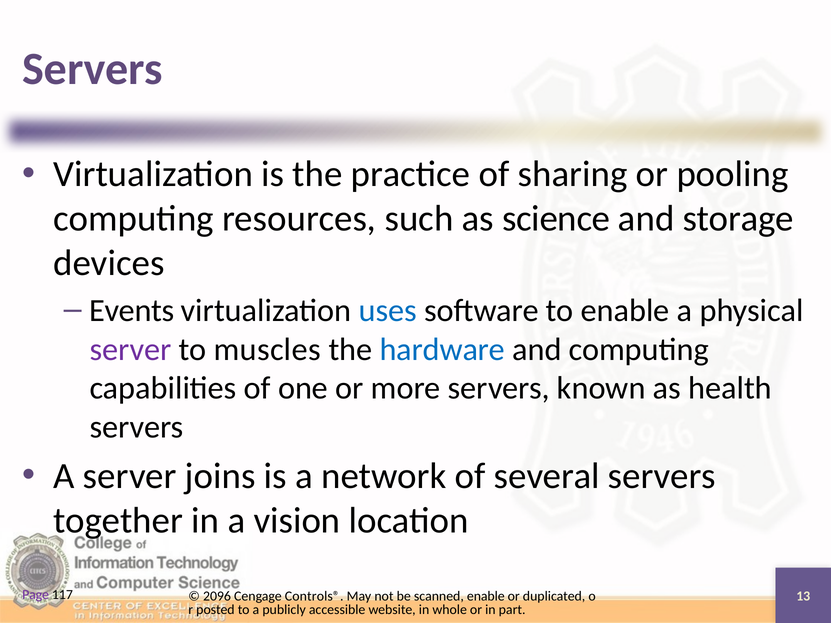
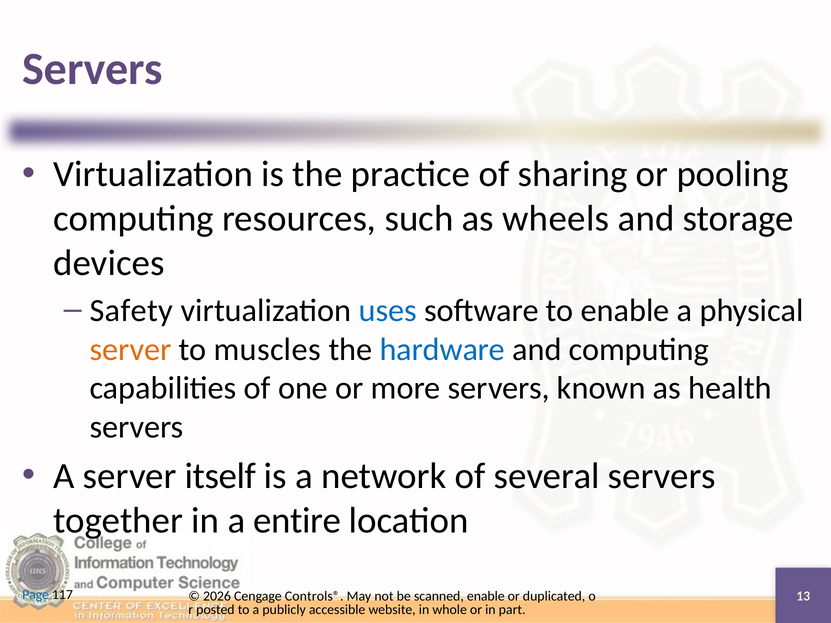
science: science -> wheels (556, 219)
Events: Events -> Safety (131, 311)
server colour: purple -> orange (131, 350)
joins: joins -> itself (220, 476)
vision: vision -> entire (297, 521)
Page colour: purple -> blue (36, 595)
2096: 2096 -> 2026 (217, 596)
